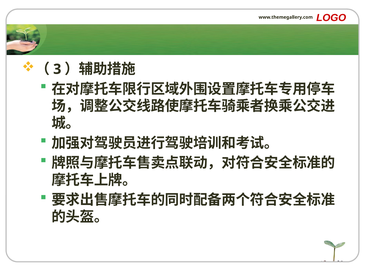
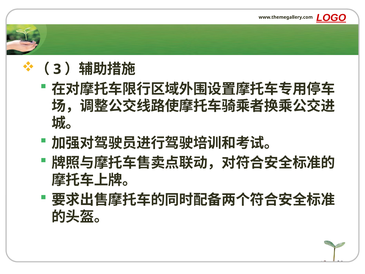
LOGO underline: none -> present (331, 18)
